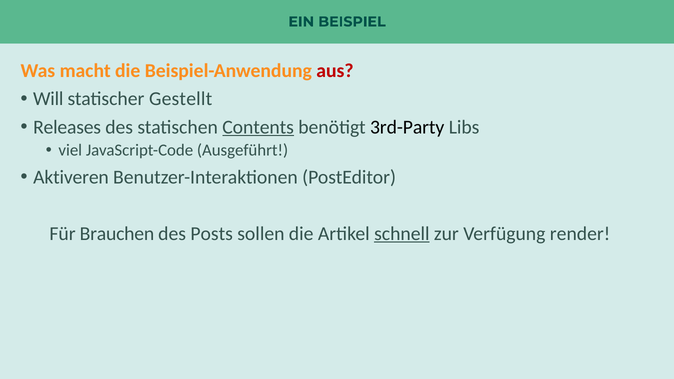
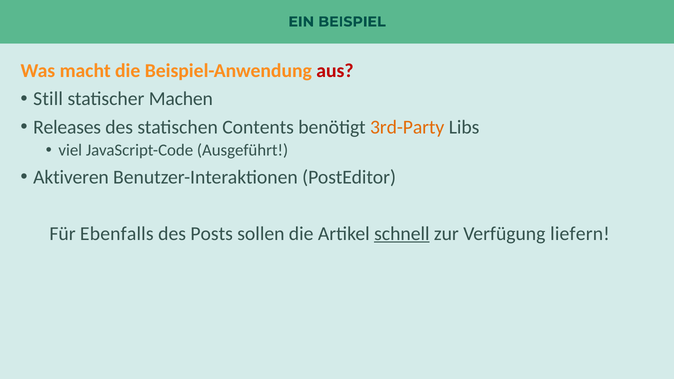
Will: Will -> Still (48, 99)
Gestellt: Gestellt -> Machen (181, 99)
Contents underline: present -> none (258, 127)
3rd-Party colour: black -> orange (407, 127)
Brauchen: Brauchen -> Ebenfalls (117, 234)
render: render -> liefern (580, 234)
